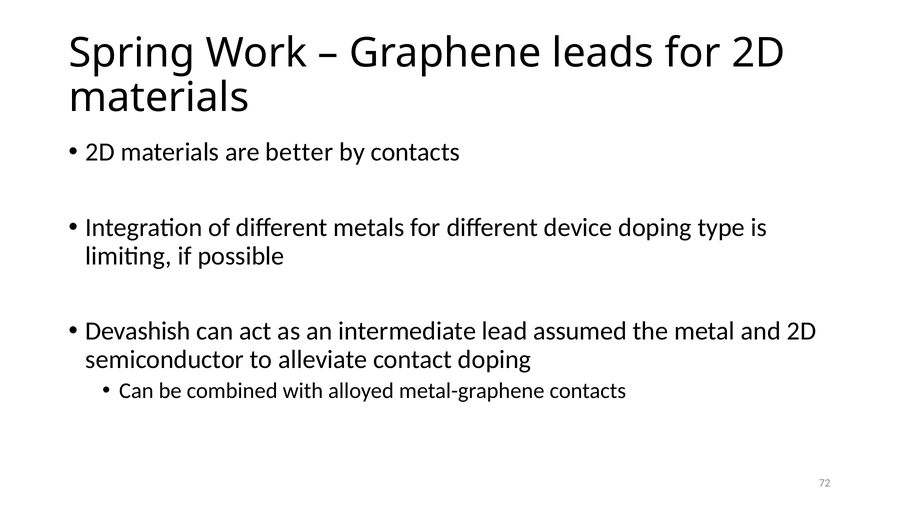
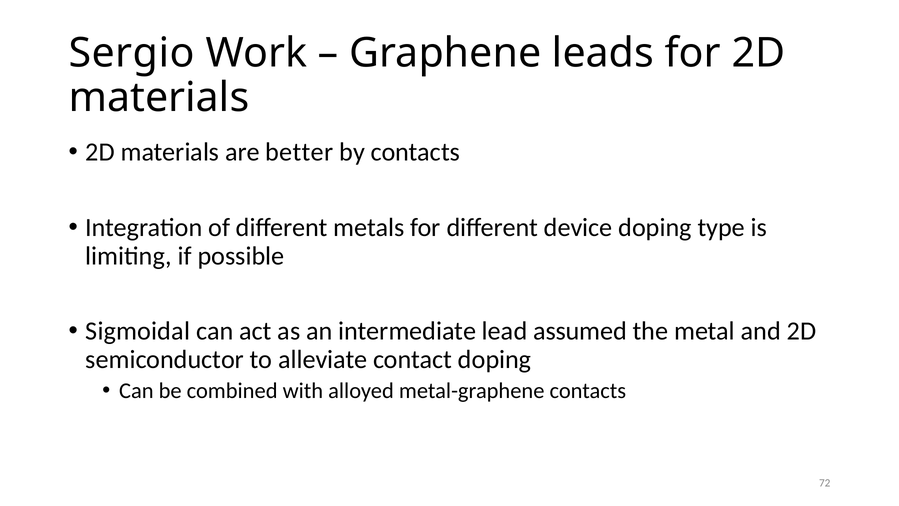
Spring: Spring -> Sergio (132, 53)
Devashish: Devashish -> Sigmoidal (138, 331)
